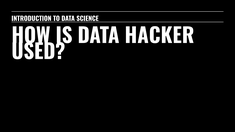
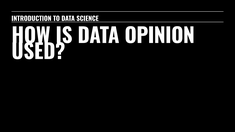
HACKER: HACKER -> OPINION (160, 36)
